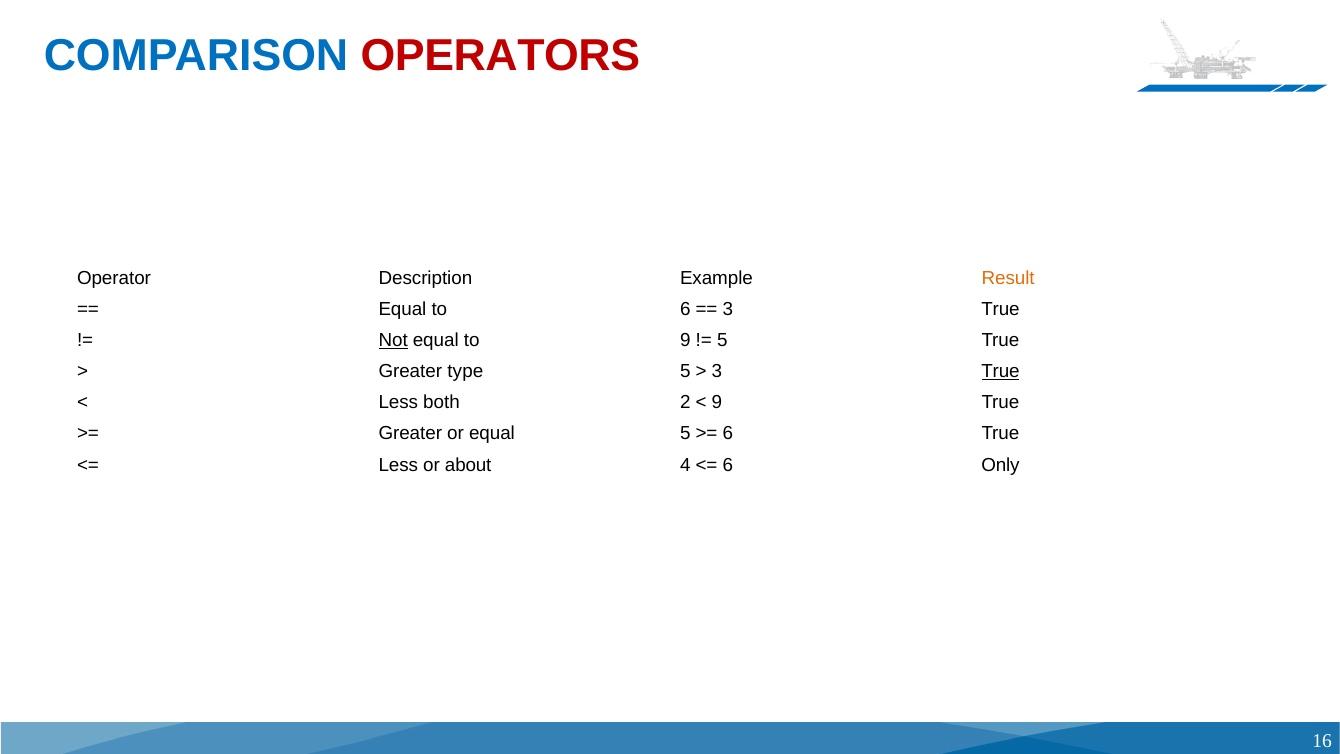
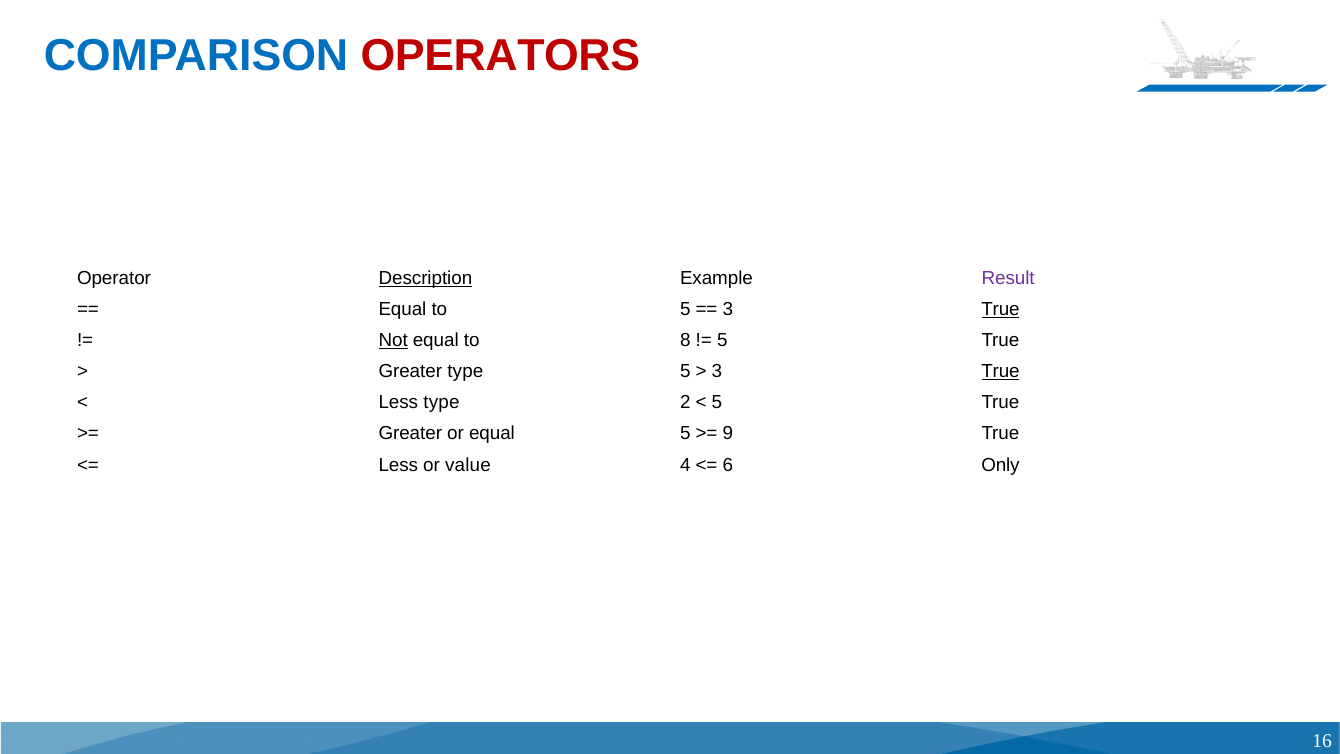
Description underline: none -> present (425, 278)
Result colour: orange -> purple (1008, 278)
to 6: 6 -> 5 (685, 309)
True underline: none -> present (1001, 309)
to 9: 9 -> 8 (685, 340)
Less both: both -> type (441, 403)
9: 9 -> 5 (717, 403)
6: 6 -> 9 (728, 434)
about: about -> value (468, 465)
